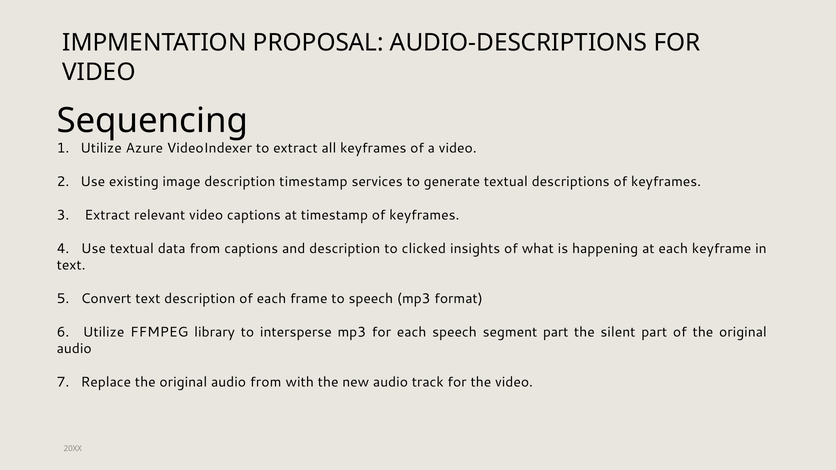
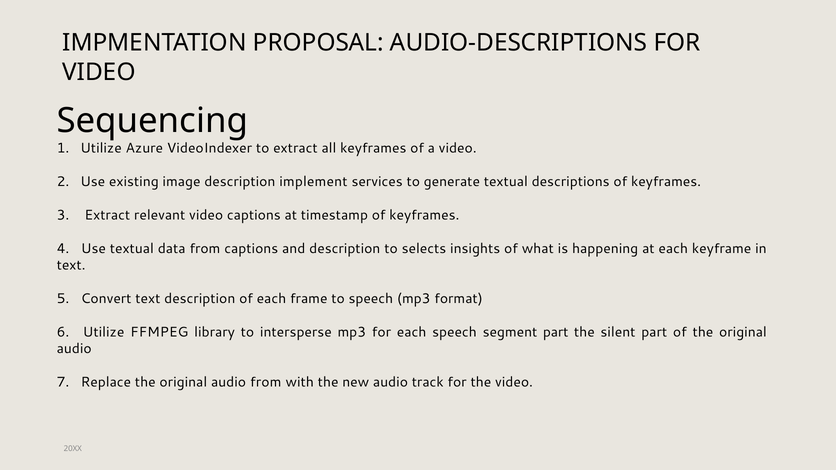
description timestamp: timestamp -> implement (313, 182)
clicked: clicked -> selects (424, 249)
